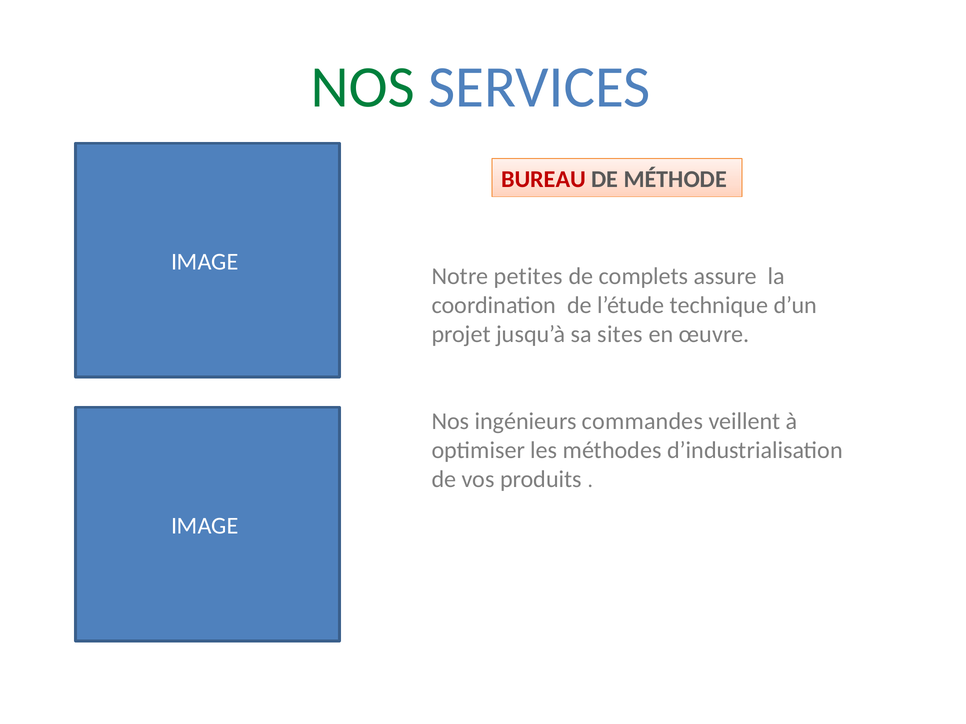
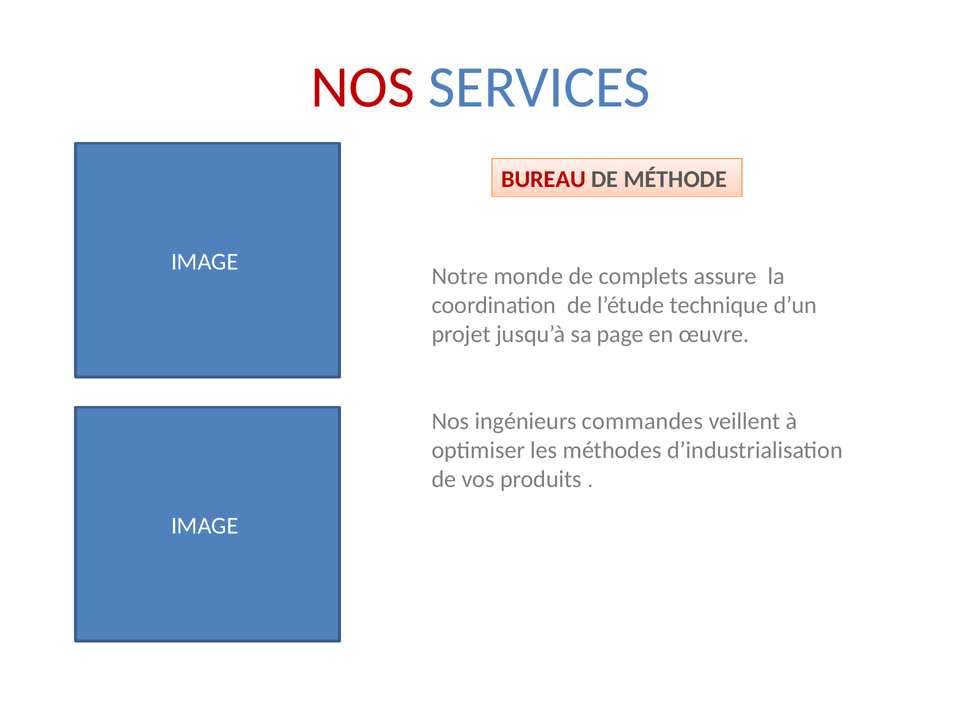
NOS colour: green -> red (363, 87)
petites: petites -> monde (528, 277)
sites: sites -> page (620, 335)
